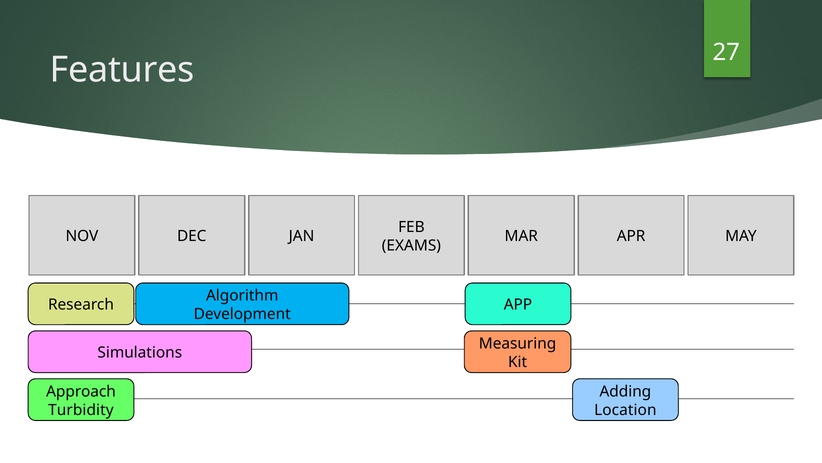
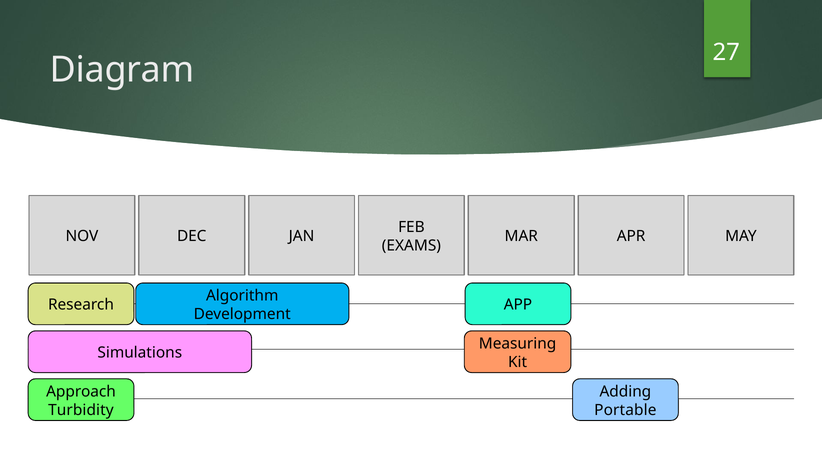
Features: Features -> Diagram (122, 70)
Location: Location -> Portable (625, 409)
